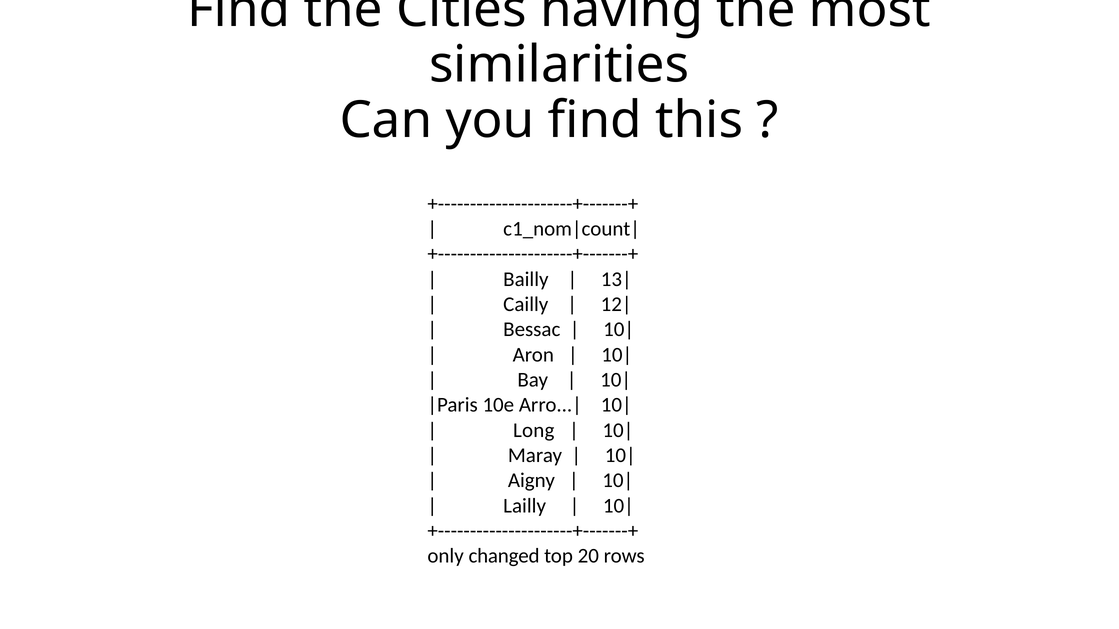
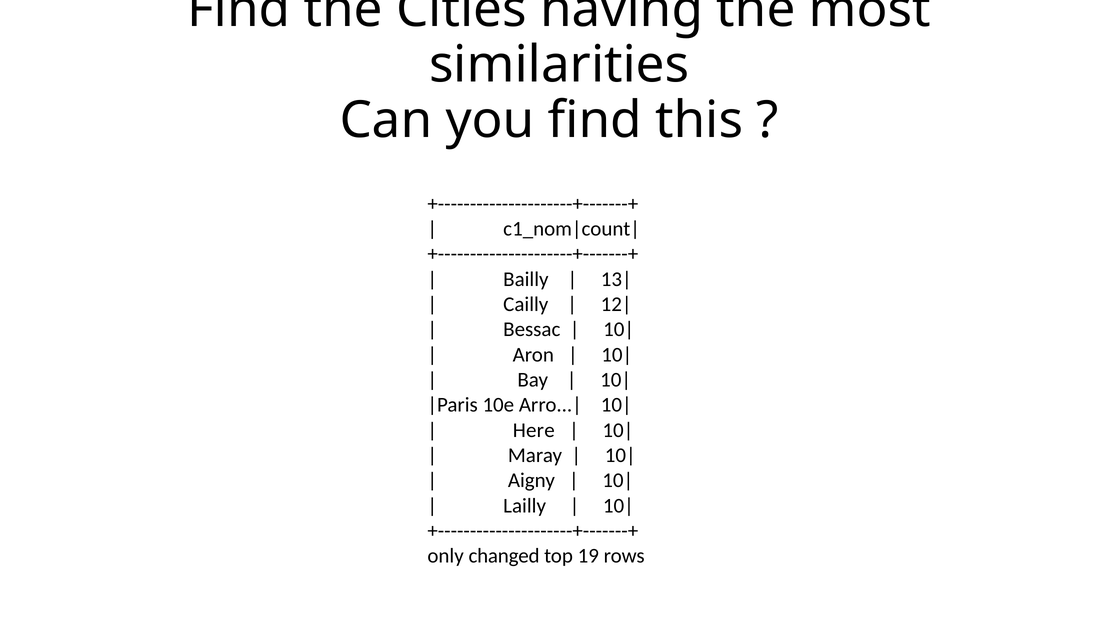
Long: Long -> Here (534, 430)
20: 20 -> 19 (588, 556)
